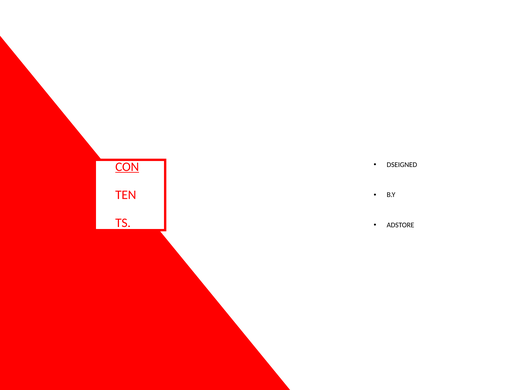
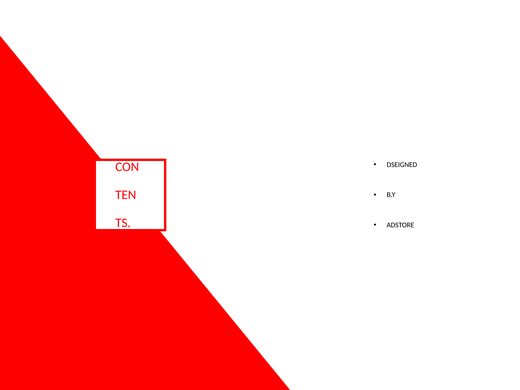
CON underline: present -> none (127, 167)
